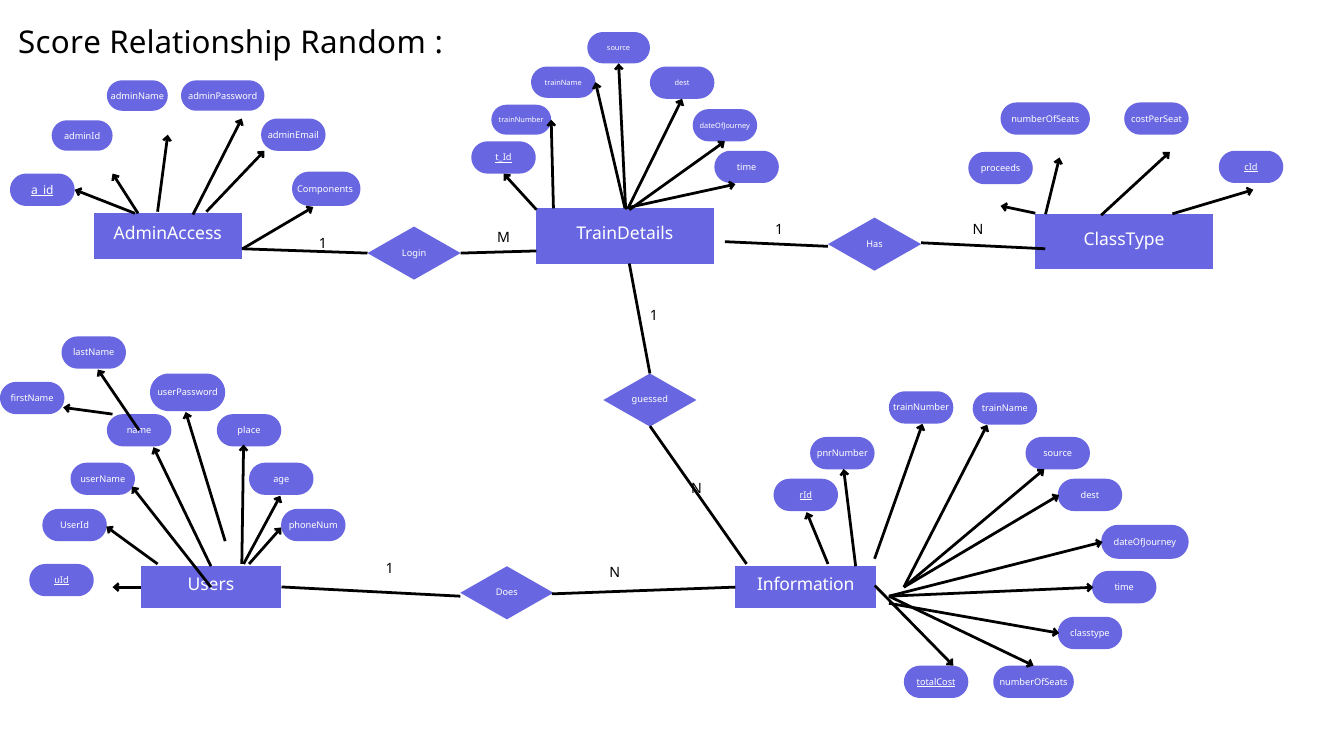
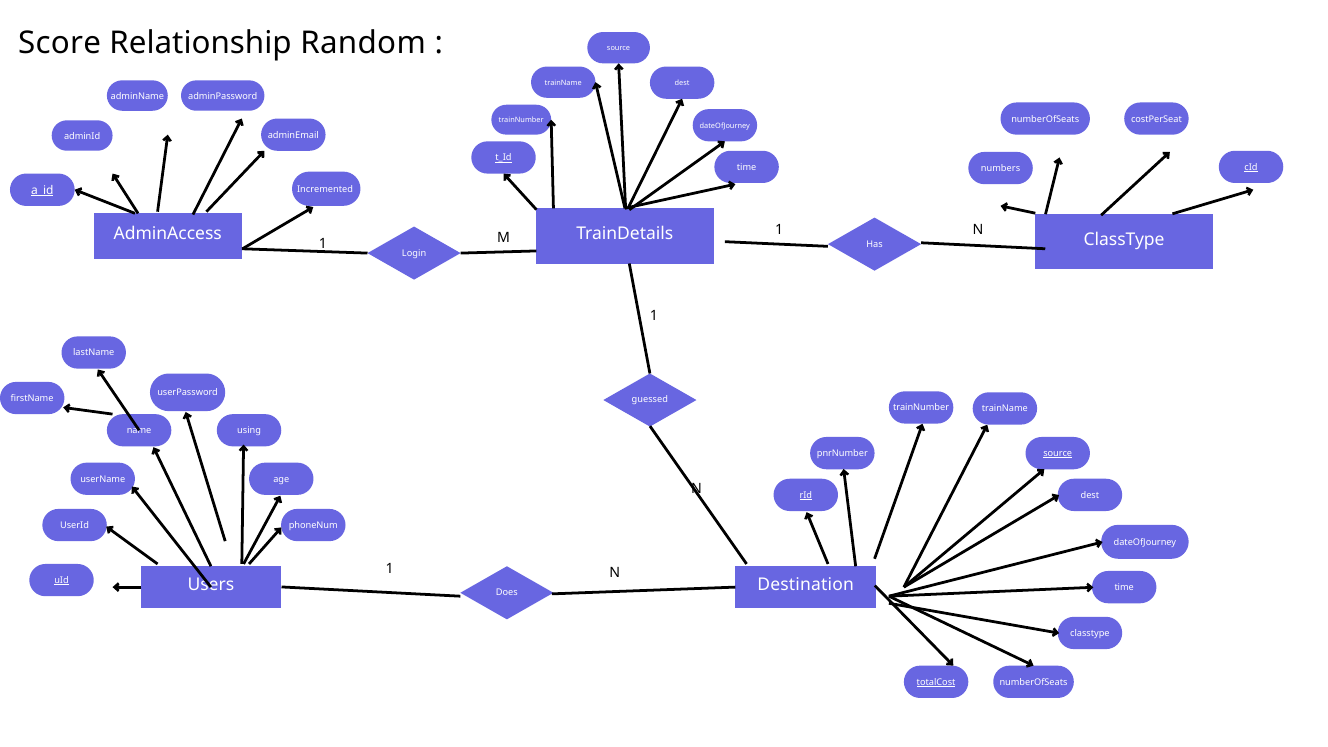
proceeds: proceeds -> numbers (1001, 168)
Components: Components -> Incremented (325, 189)
place: place -> using (249, 431)
source underline: none -> present (1058, 454)
Information: Information -> Destination (806, 585)
